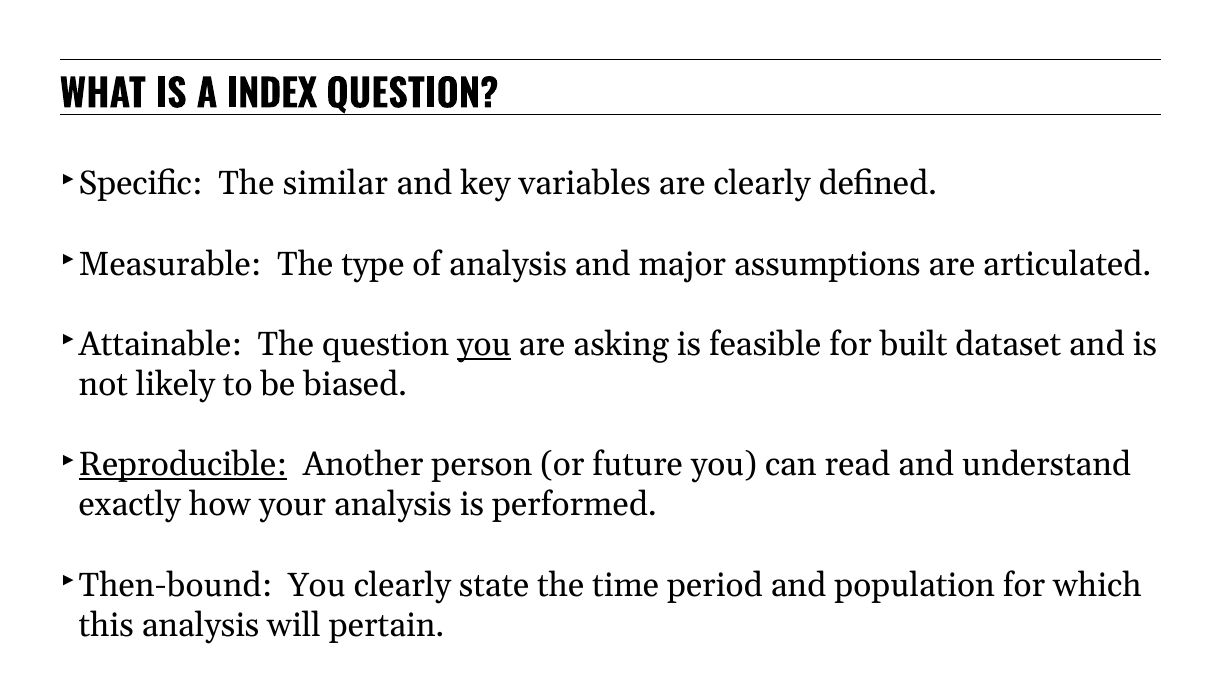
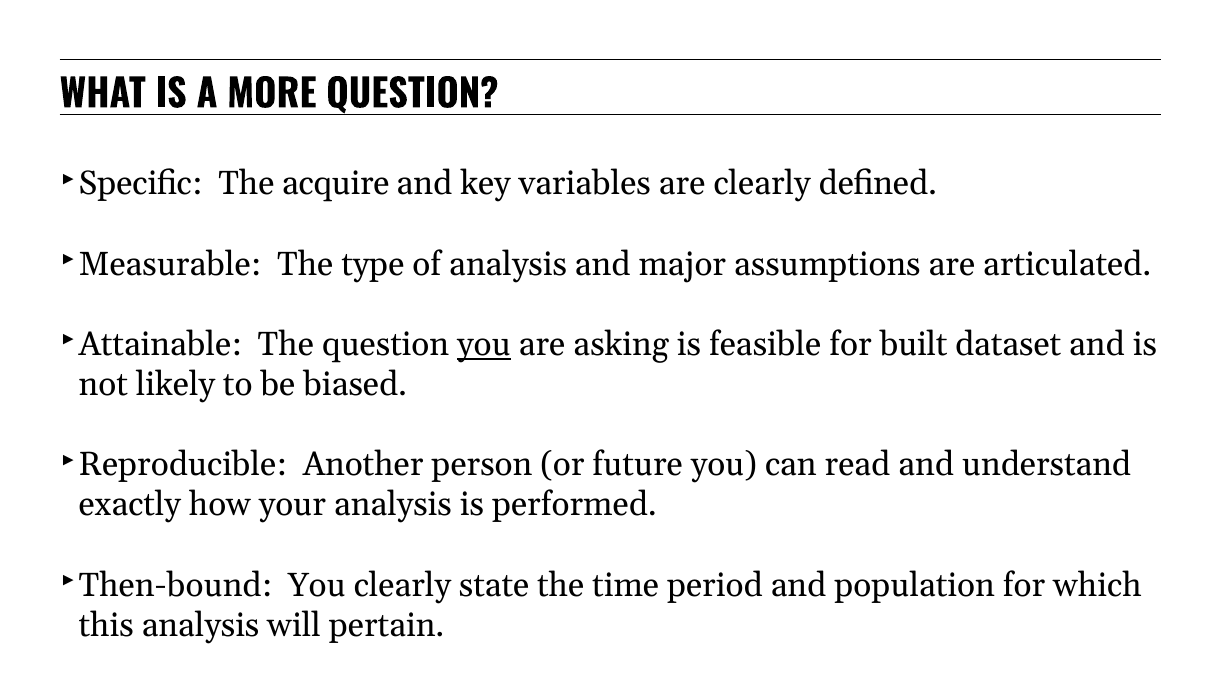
INDEX: INDEX -> MORE (272, 95)
similar: similar -> acquire (336, 184)
Reproducible underline: present -> none (183, 464)
